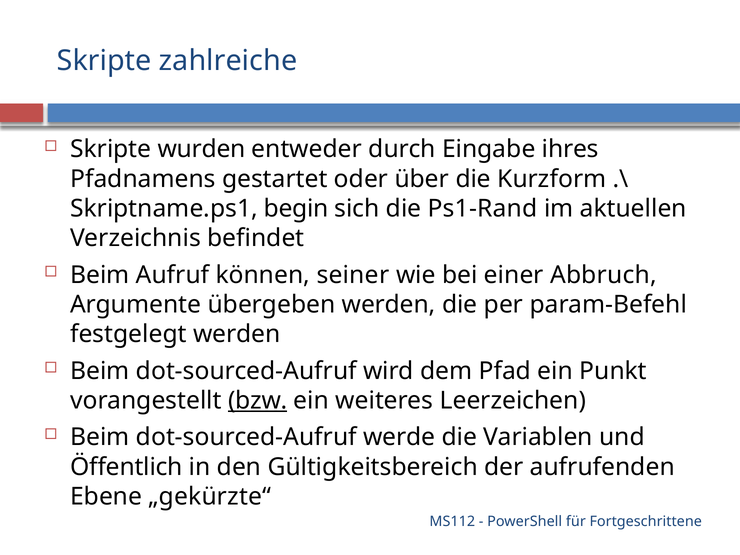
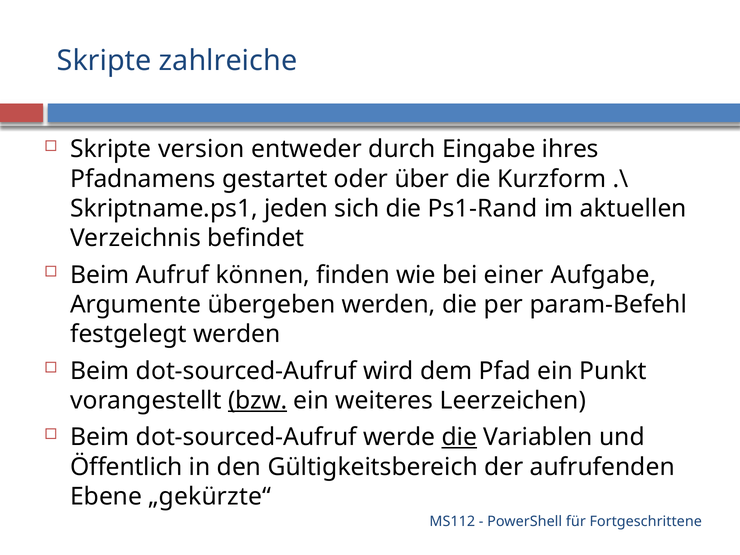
wurden: wurden -> version (201, 149)
begin: begin -> jeden (296, 209)
seiner: seiner -> finden (353, 275)
Abbruch: Abbruch -> Aufgabe (603, 275)
die underline: none -> present (459, 437)
